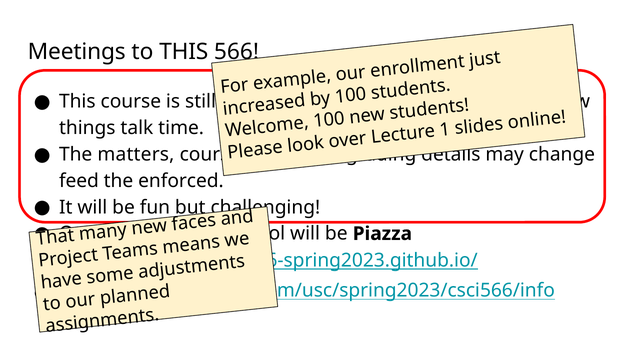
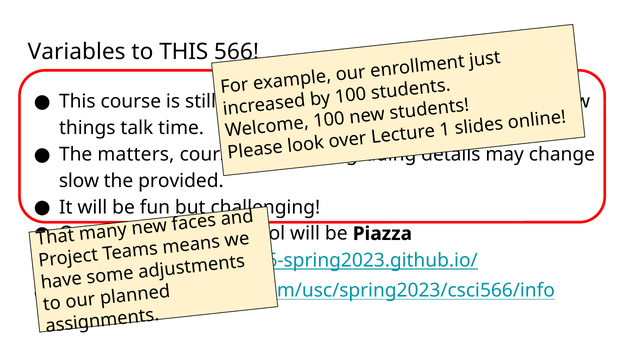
Meetings: Meetings -> Variables (77, 52)
feed: feed -> slow (79, 181)
enforced: enforced -> provided (181, 181)
